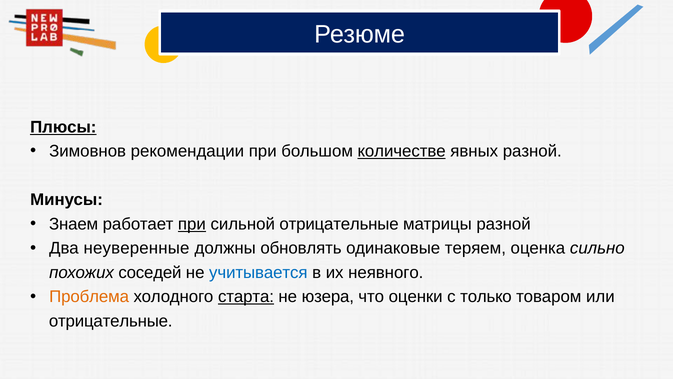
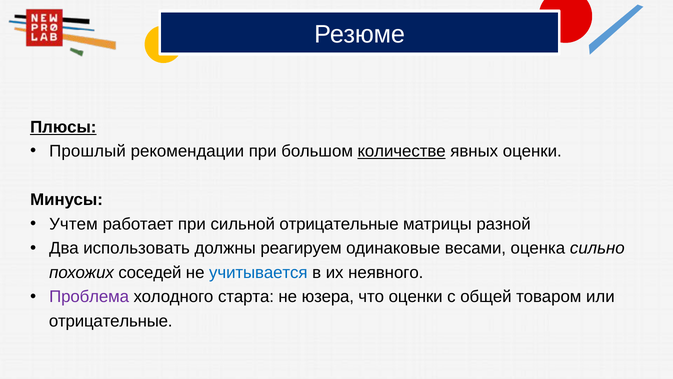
Зимовнов: Зимовнов -> Прошлый (88, 151)
явных разной: разной -> оценки (532, 151)
Знаем: Знаем -> Учтем (73, 224)
при underline: present -> none (192, 224)
неуверенные: неуверенные -> использовать (137, 248)
обновлять: обновлять -> реагируем (301, 248)
теряем: теряем -> весами (475, 248)
Проблема colour: orange -> purple (89, 297)
старта underline: present -> none (246, 297)
только: только -> общей (486, 297)
